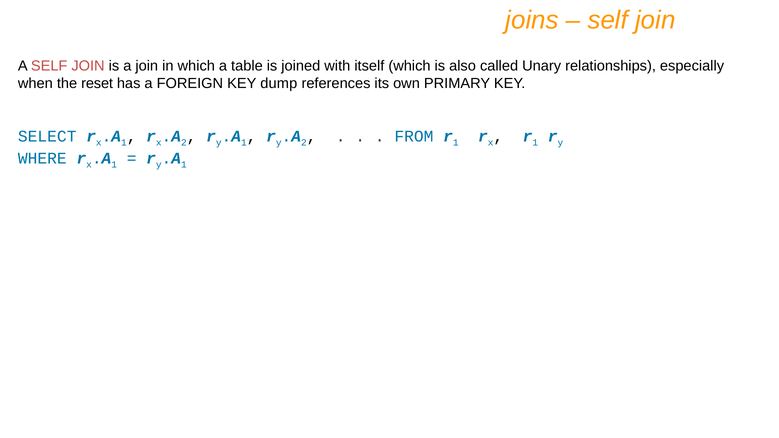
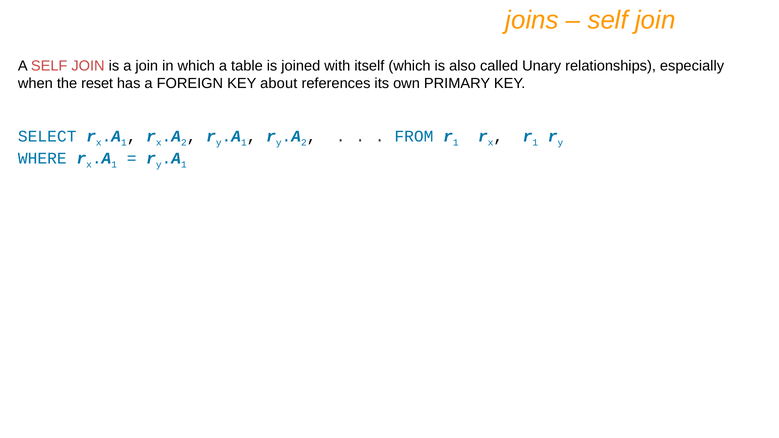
dump: dump -> about (279, 84)
